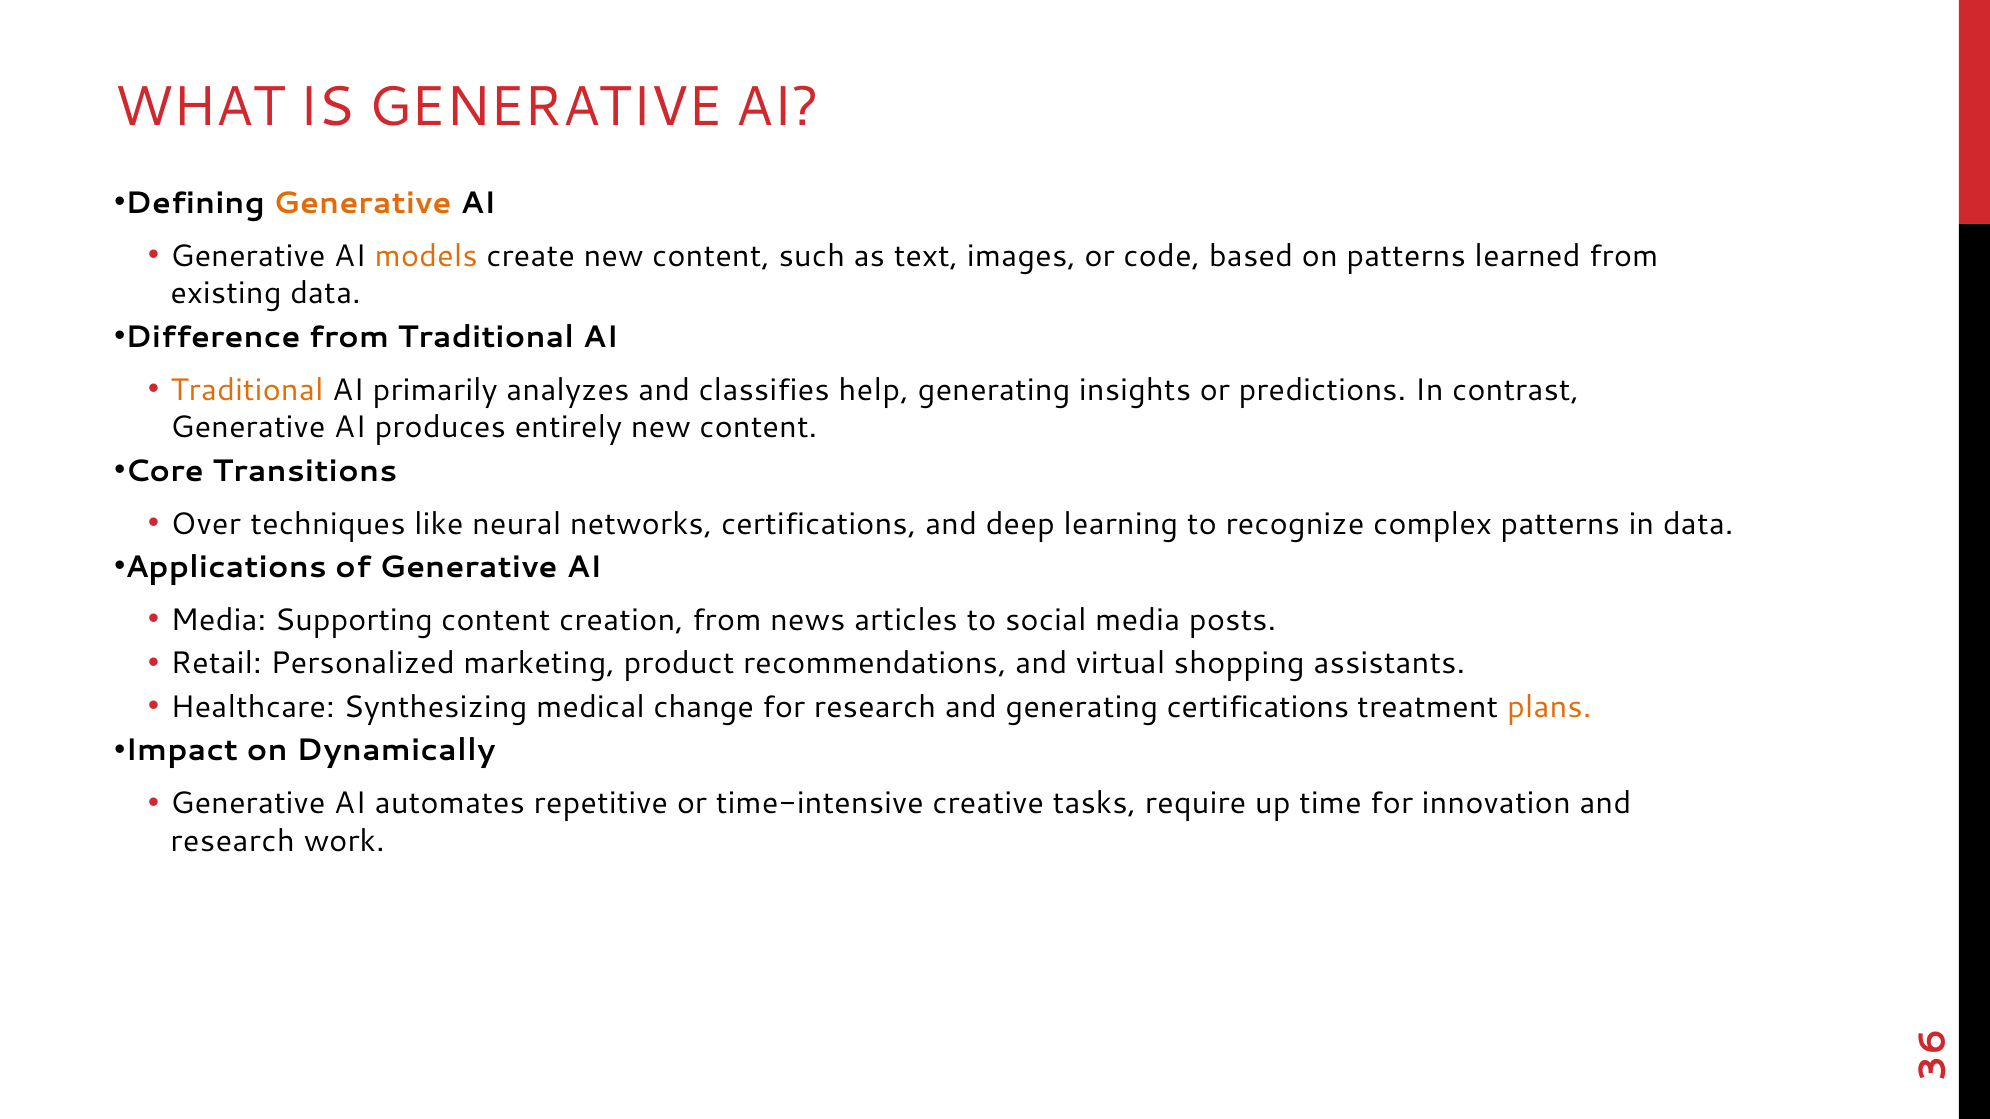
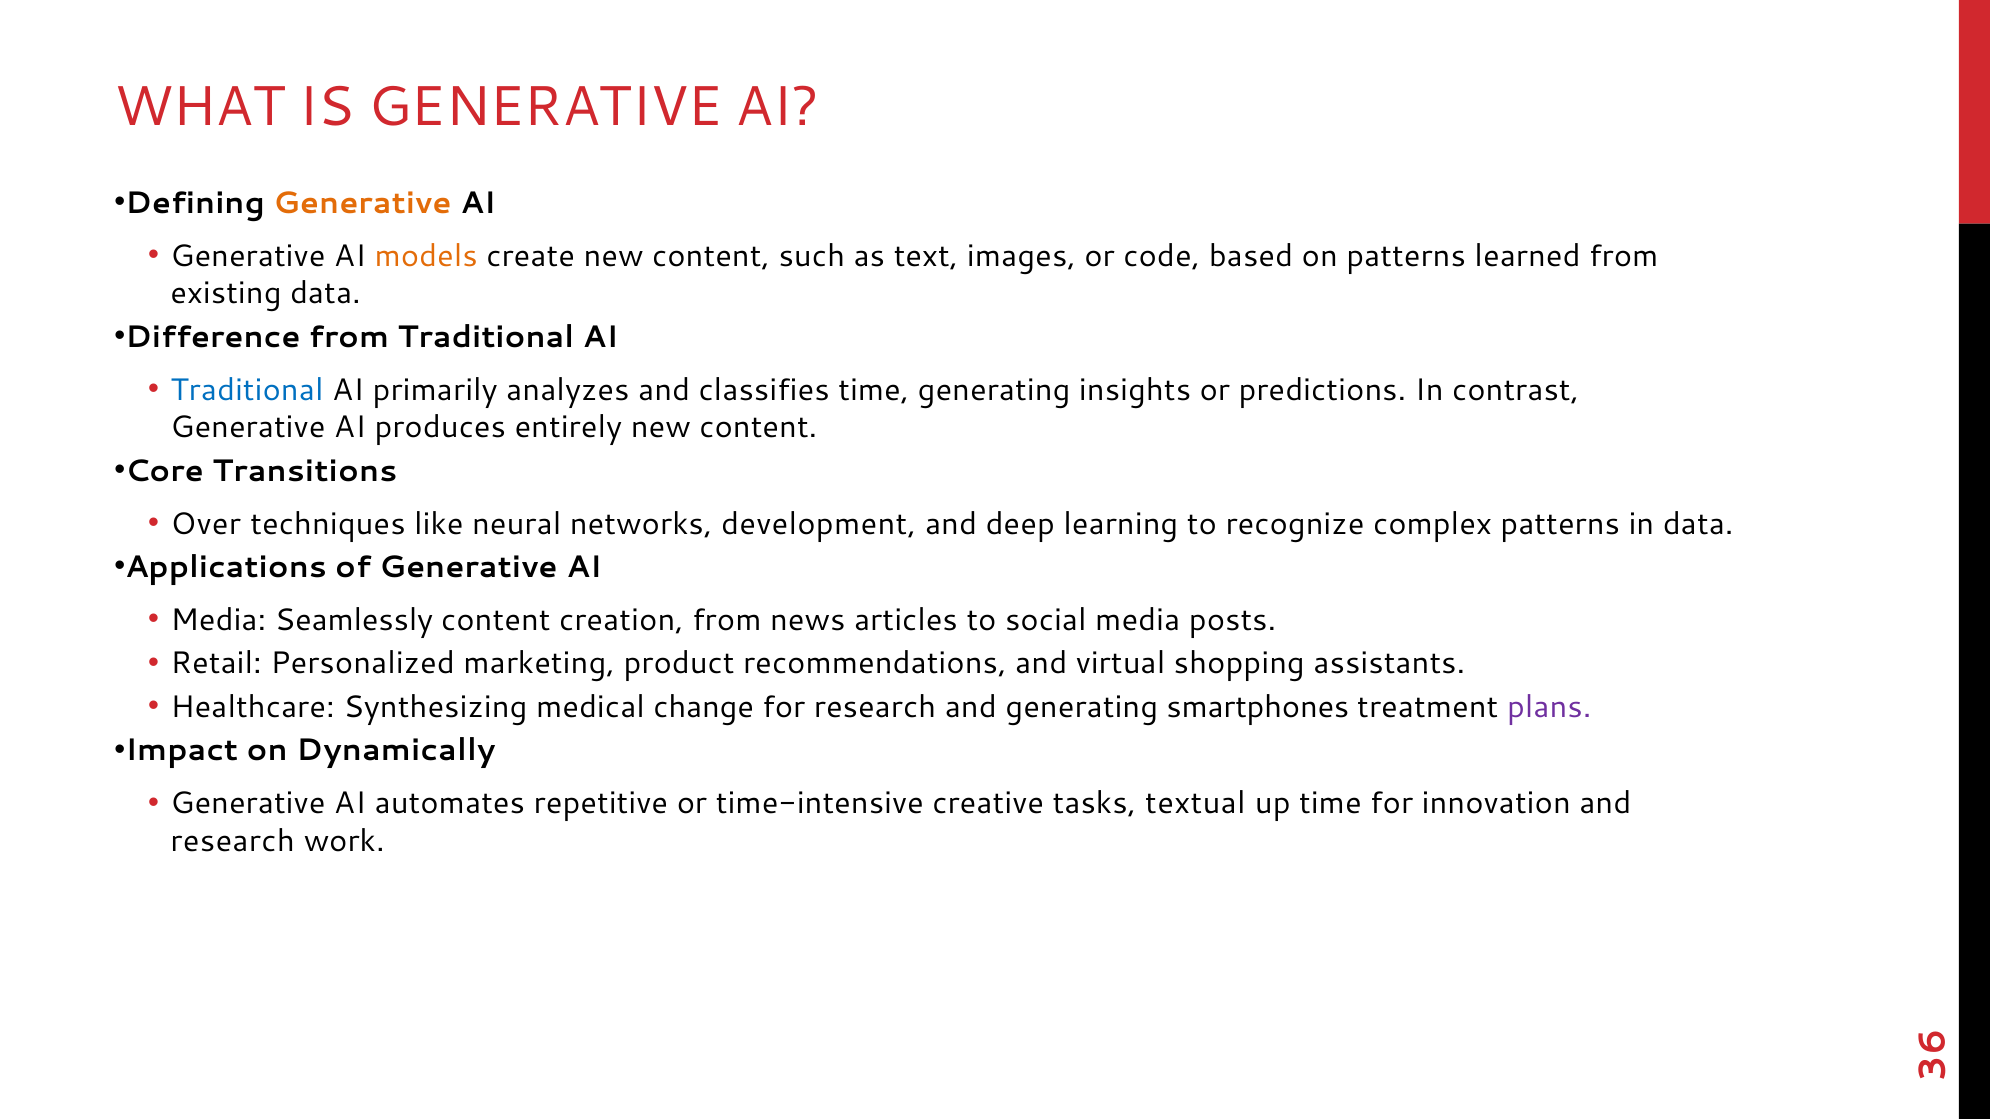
Traditional colour: orange -> blue (247, 390)
classifies help: help -> time (874, 390)
networks certifications: certifications -> development (819, 524)
Supporting: Supporting -> Seamlessly (354, 620)
generating certifications: certifications -> smartphones (1258, 707)
plans colour: orange -> purple (1549, 707)
require: require -> textual (1196, 804)
